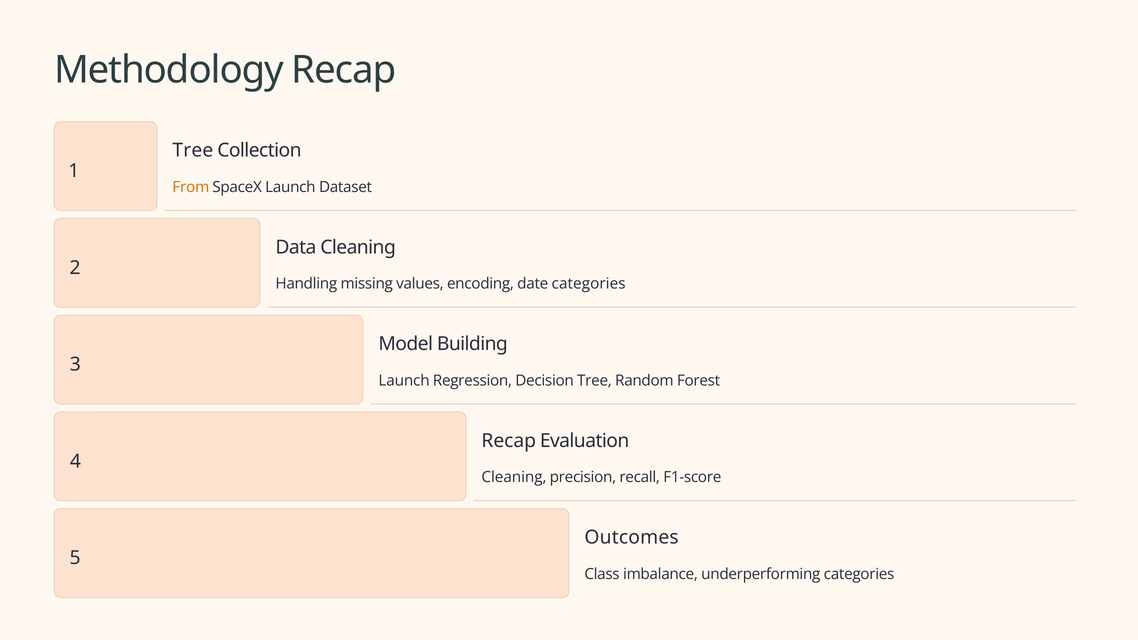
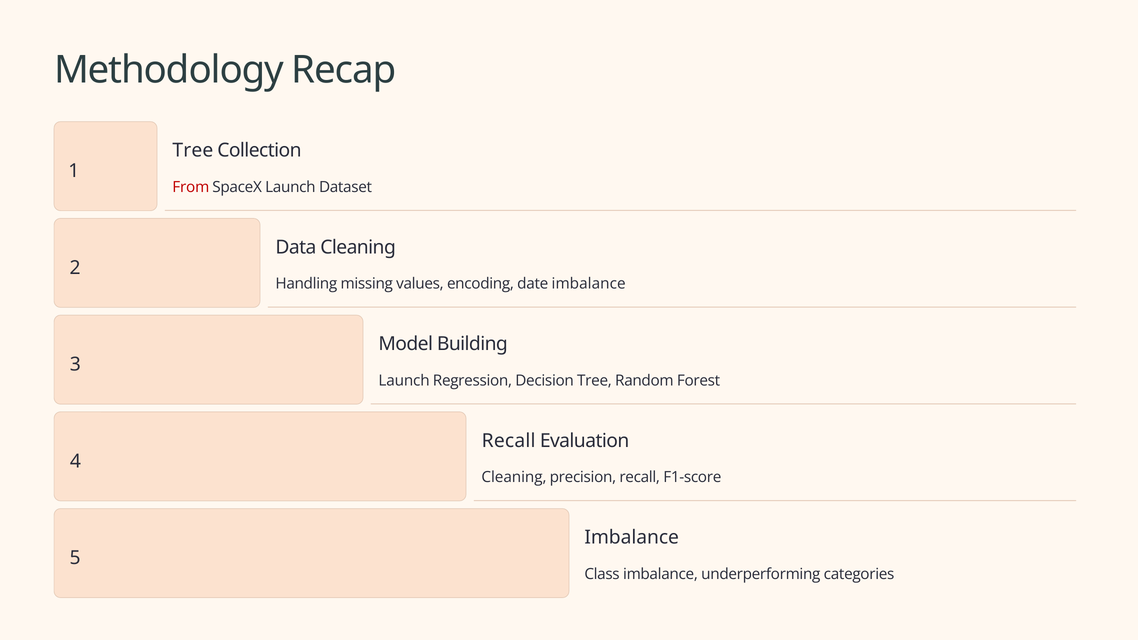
From colour: orange -> red (191, 187)
date categories: categories -> imbalance (589, 284)
Recap: Recap -> Recall (509, 441)
Outcomes: Outcomes -> Imbalance (632, 538)
